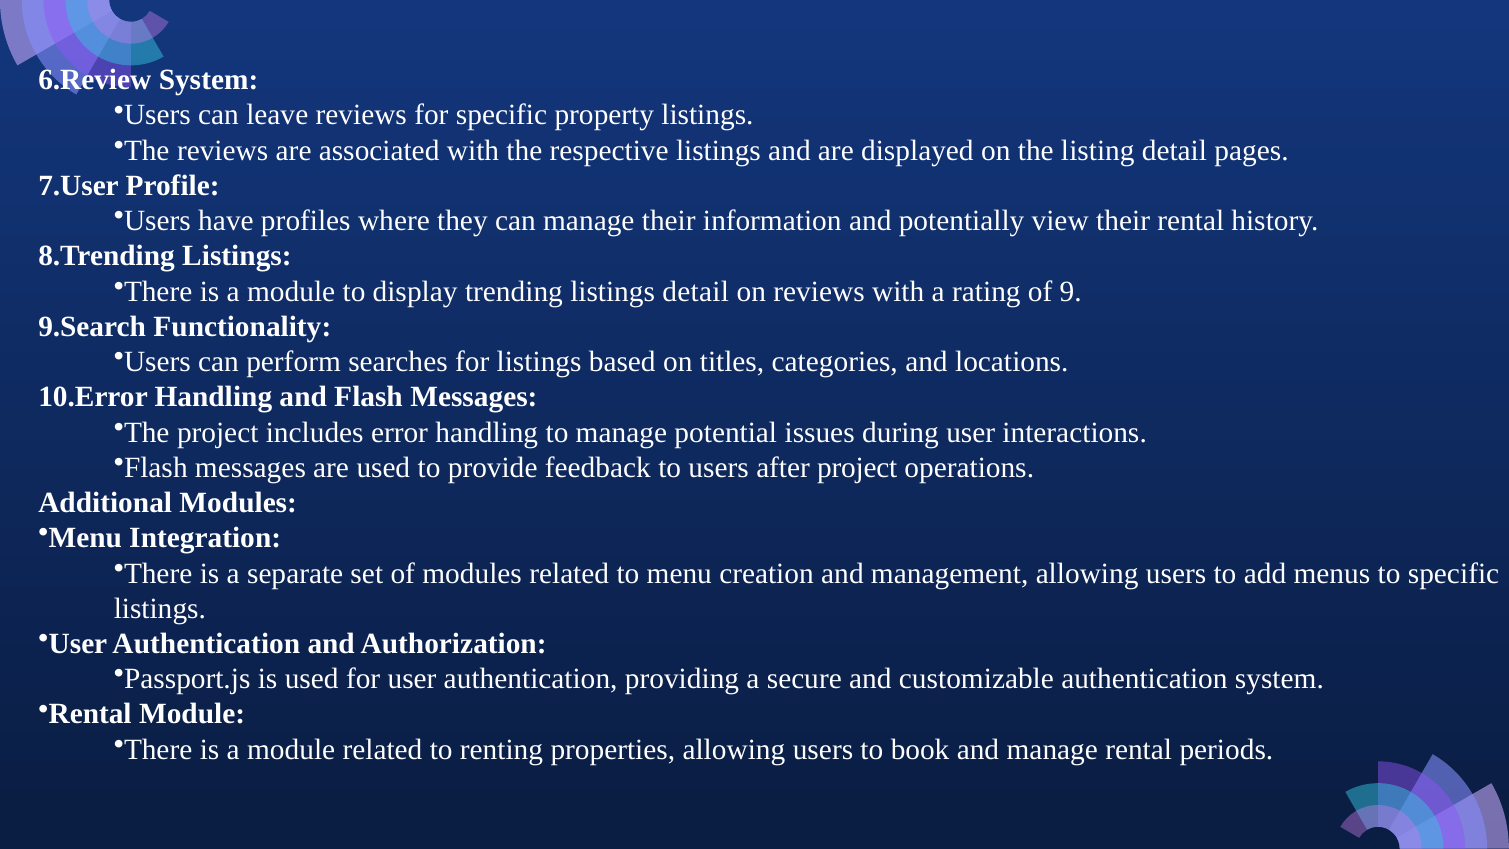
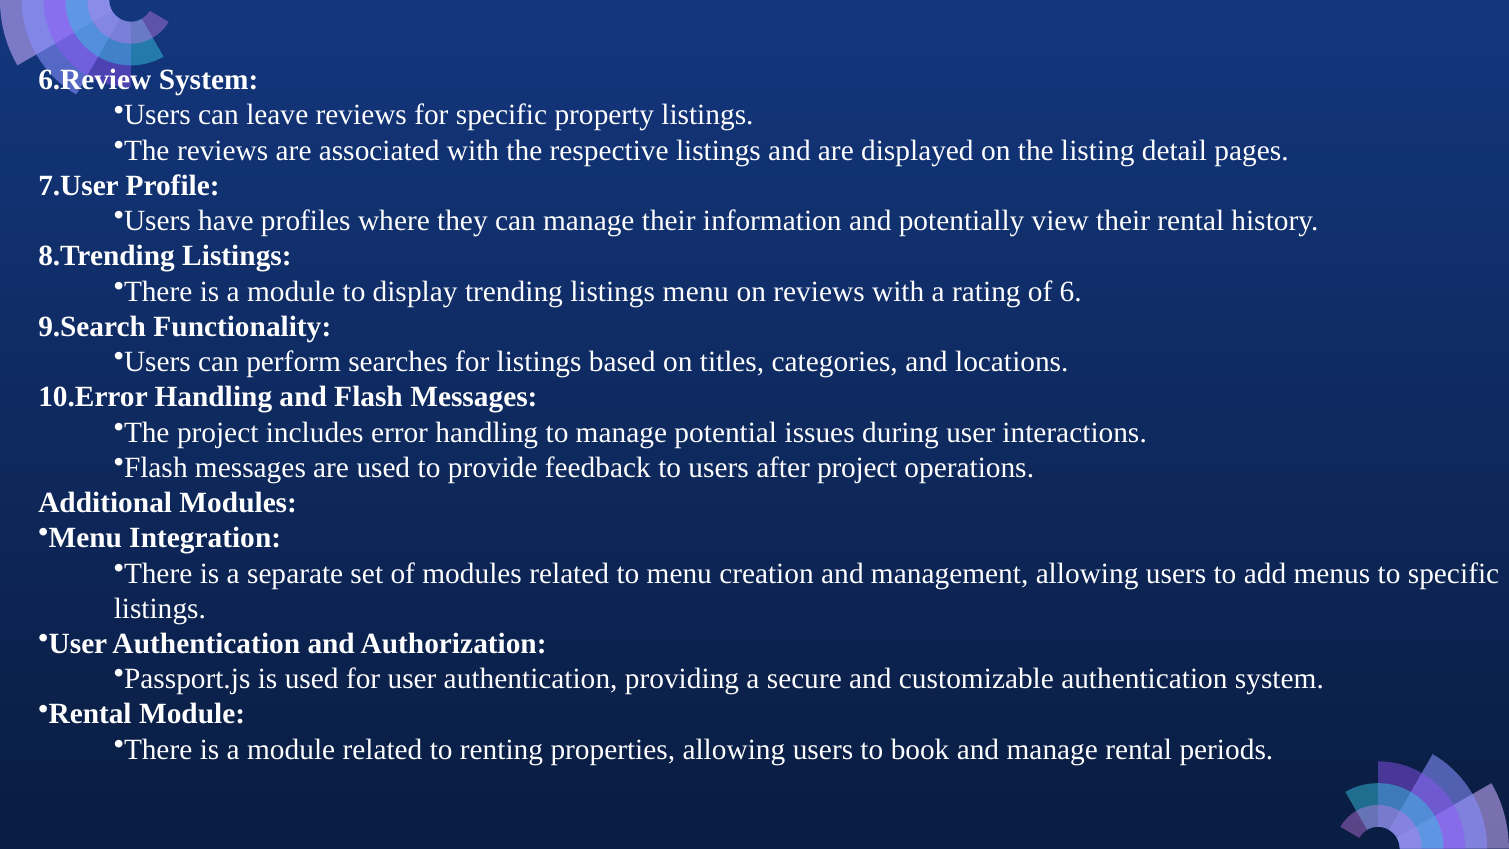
listings detail: detail -> menu (696, 291)
9: 9 -> 6 (1071, 291)
